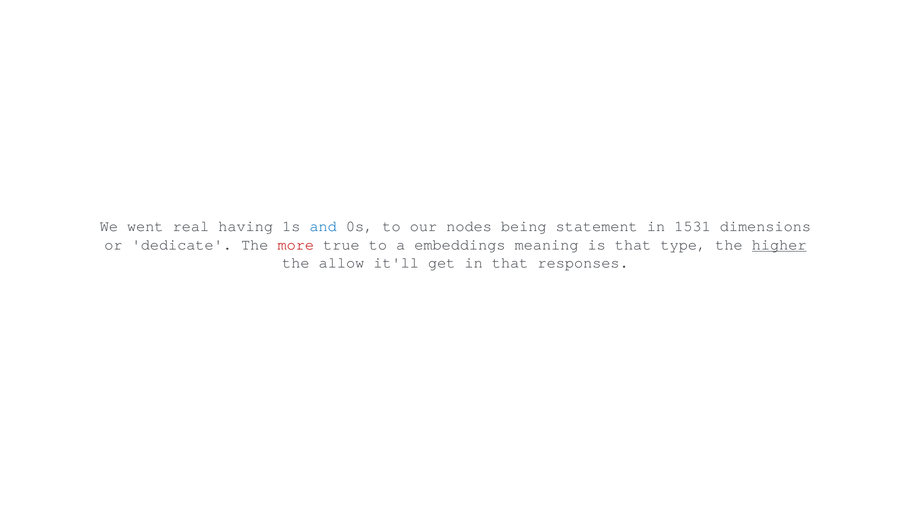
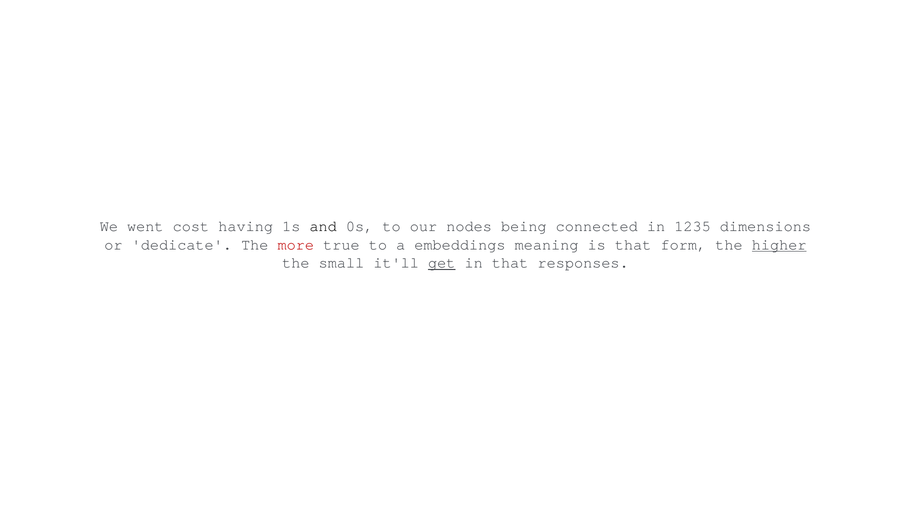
real: real -> cost (191, 226)
and colour: blue -> black (323, 226)
statement: statement -> connected (597, 226)
1531: 1531 -> 1235 (692, 226)
type: type -> form (683, 244)
allow: allow -> small (341, 263)
get underline: none -> present (442, 263)
